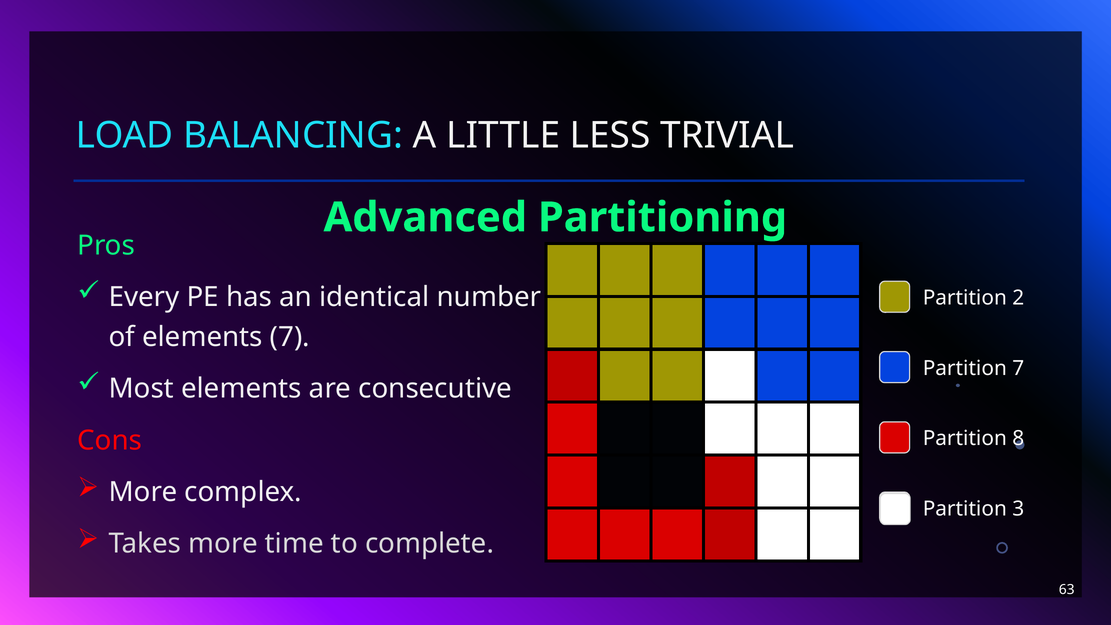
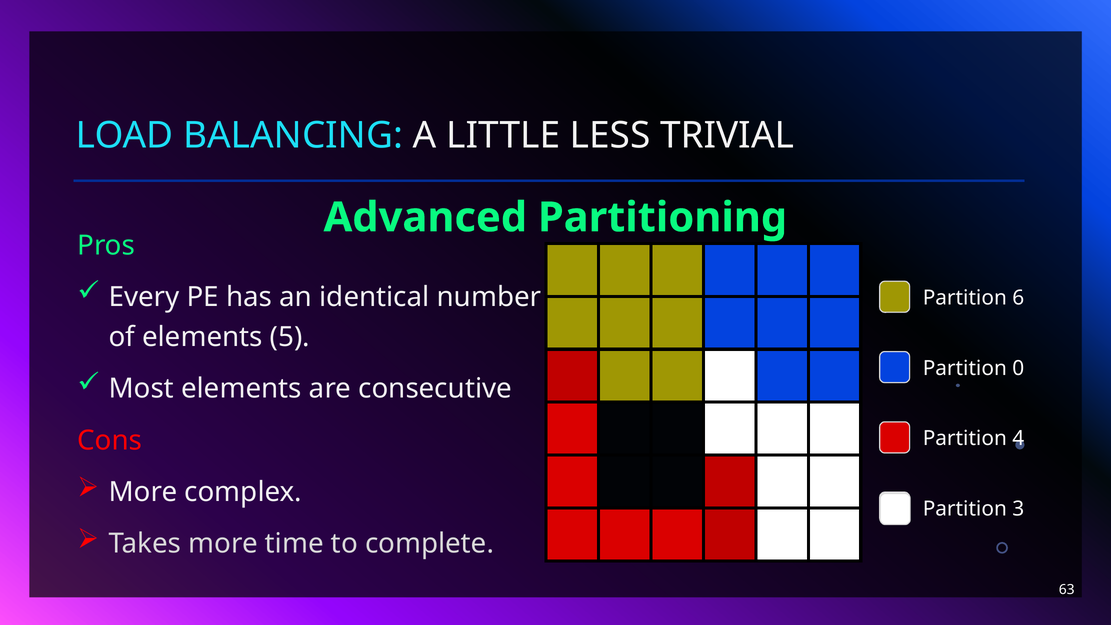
2: 2 -> 6 (1018, 298)
elements 7: 7 -> 5 (290, 337)
Partition 7: 7 -> 0 (1018, 368)
8: 8 -> 4 (1018, 439)
